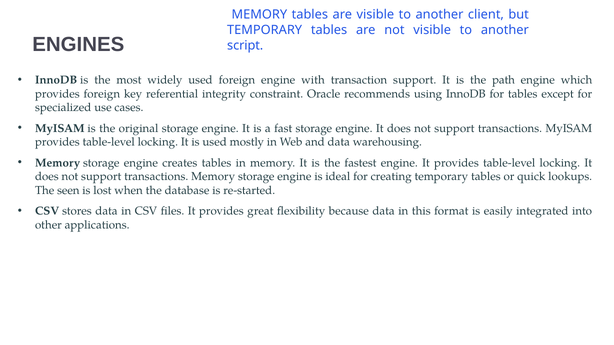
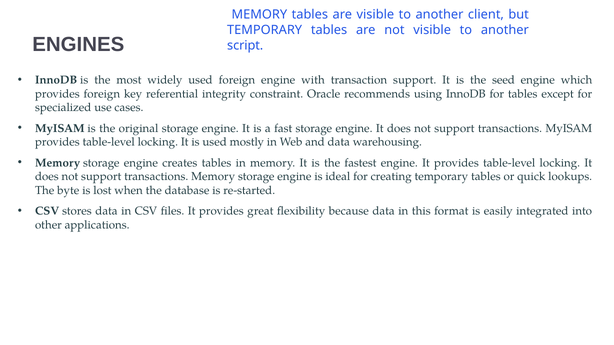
path: path -> seed (504, 80)
seen: seen -> byte (68, 191)
